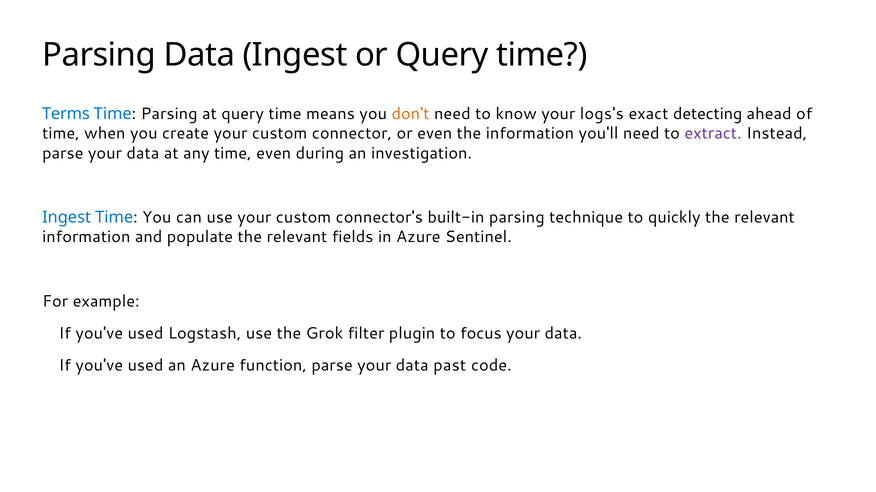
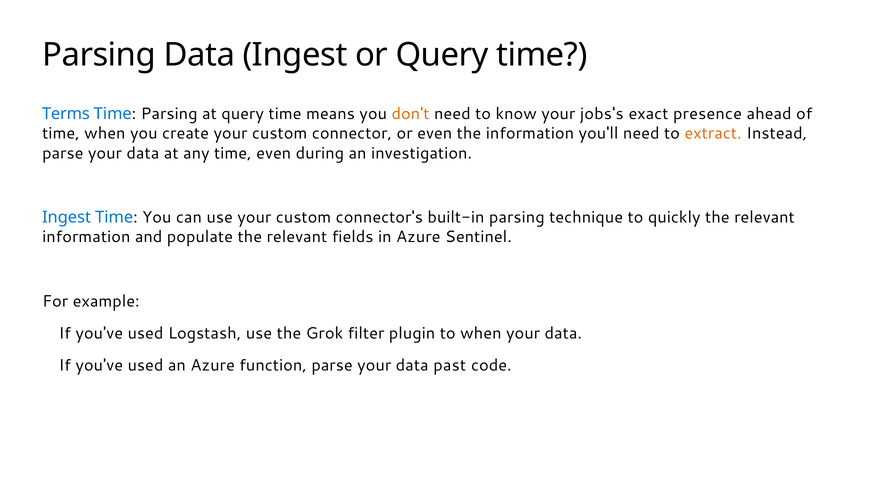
logs's: logs's -> jobs's (602, 114)
detecting: detecting -> presence (708, 114)
extract colour: purple -> orange (713, 134)
to focus: focus -> when (481, 334)
